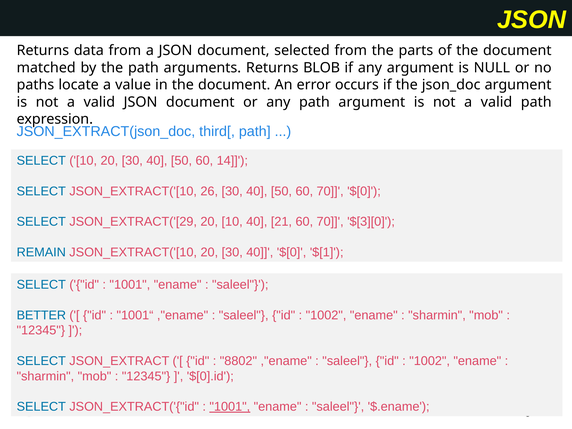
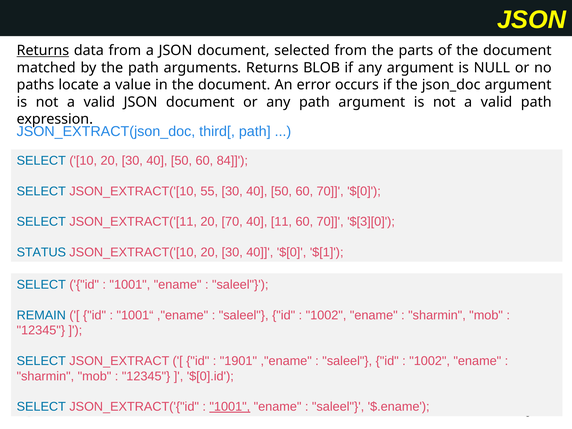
Returns underline: none -> present (43, 50)
14: 14 -> 84 (232, 161)
26: 26 -> 55 (209, 191)
JSON_EXTRACT('[29: JSON_EXTRACT('[29 -> JSON_EXTRACT('[11 (133, 222)
20 10: 10 -> 70 (232, 222)
21: 21 -> 11 (281, 222)
REMAIN: REMAIN -> STATUS (41, 252)
BETTER: BETTER -> REMAIN (41, 315)
8802: 8802 -> 1901 (238, 361)
